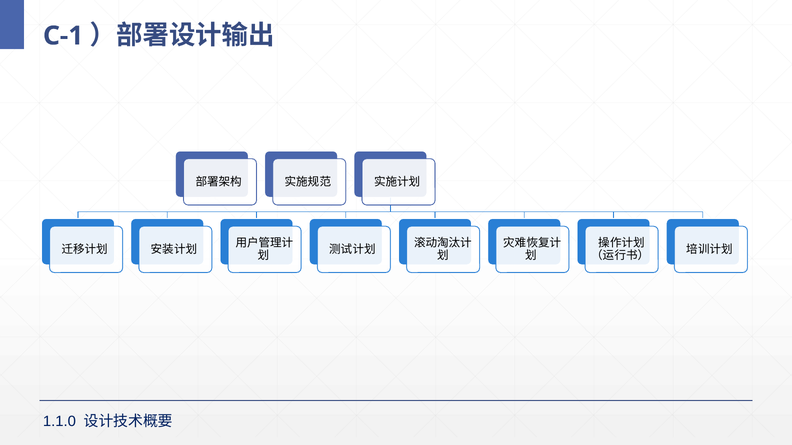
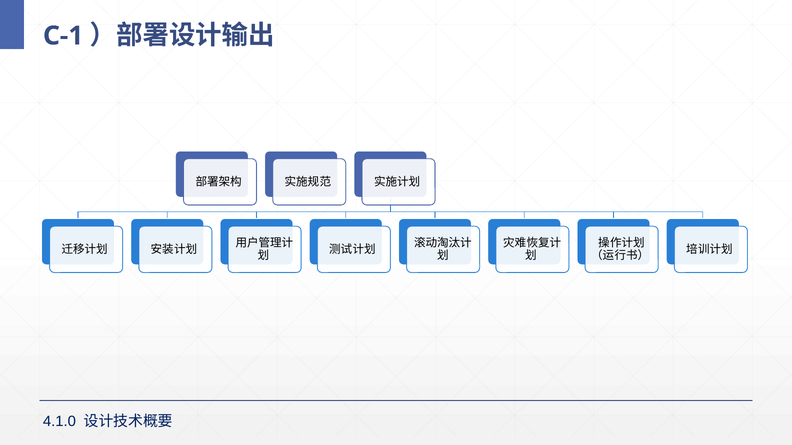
1.1.0: 1.1.0 -> 4.1.0 (59, 422)
